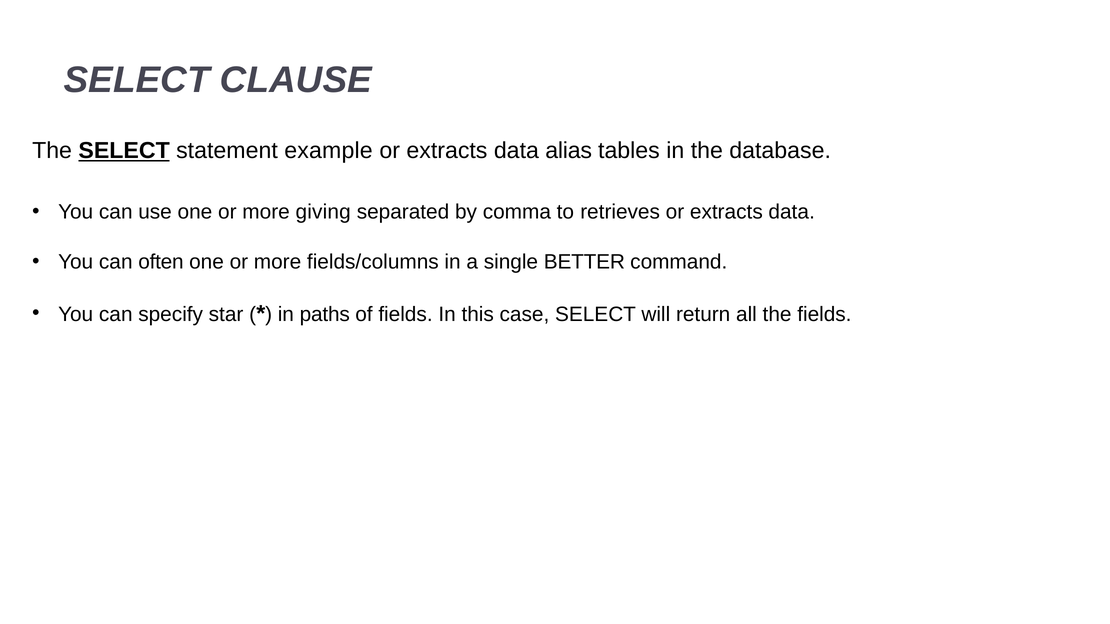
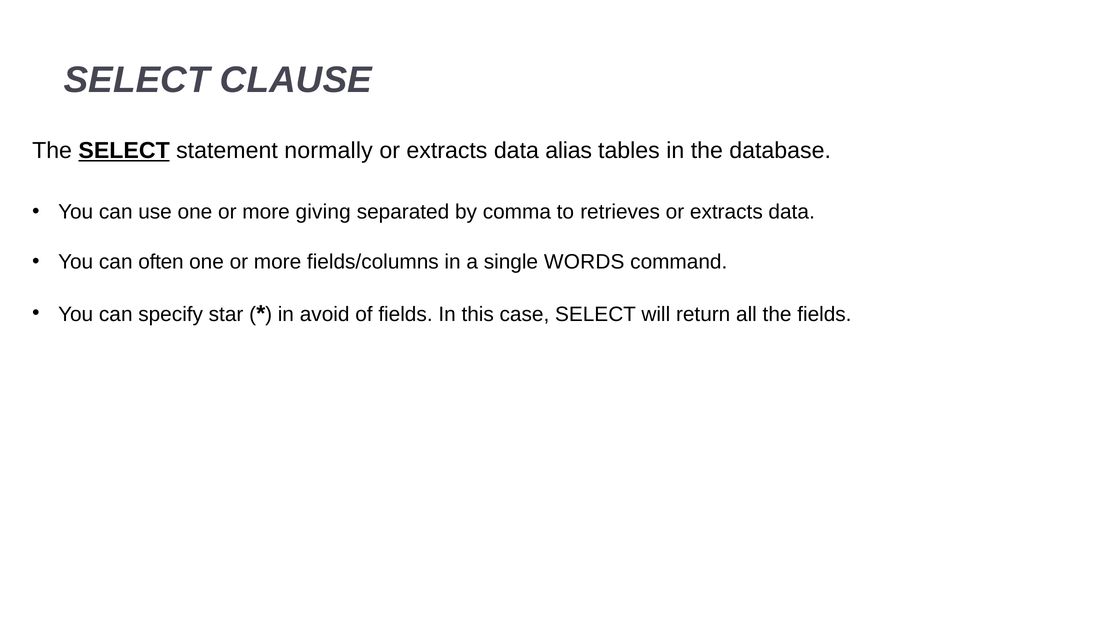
example: example -> normally (329, 151)
BETTER: BETTER -> WORDS (584, 262)
paths: paths -> avoid (325, 314)
